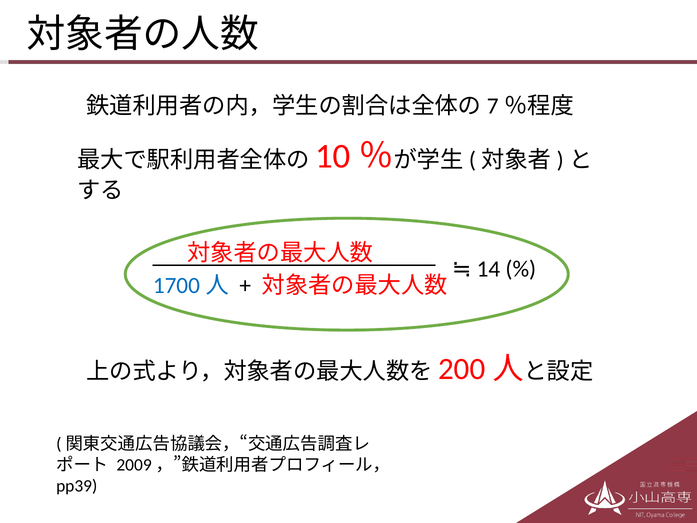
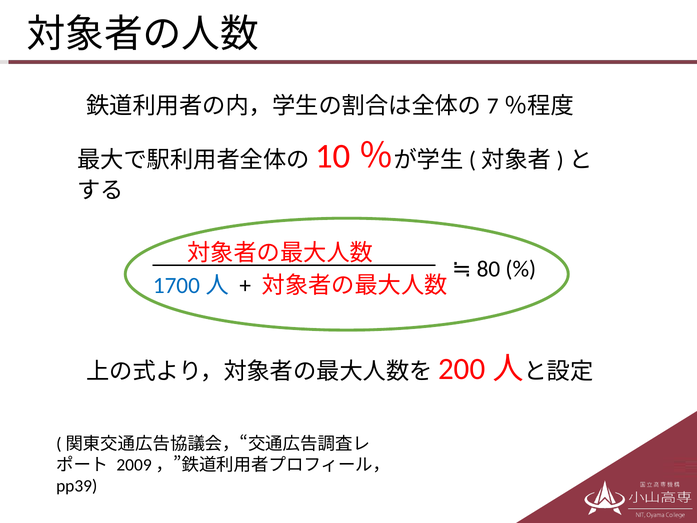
14: 14 -> 80 (488, 269)
